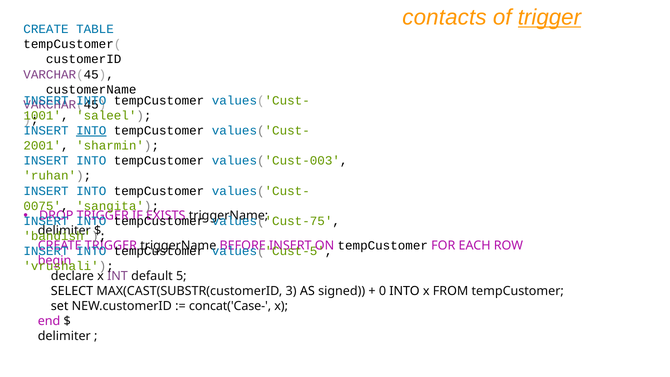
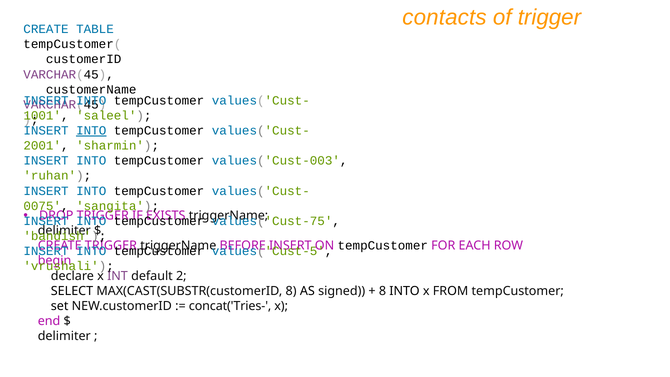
trigger underline: present -> none (549, 17)
5: 5 -> 2 (181, 276)
MAX(CAST(SUBSTR(customerID 3: 3 -> 8 (291, 291)
0: 0 -> 8 (383, 291)
concat('Case-: concat('Case- -> concat('Tries- (230, 306)
